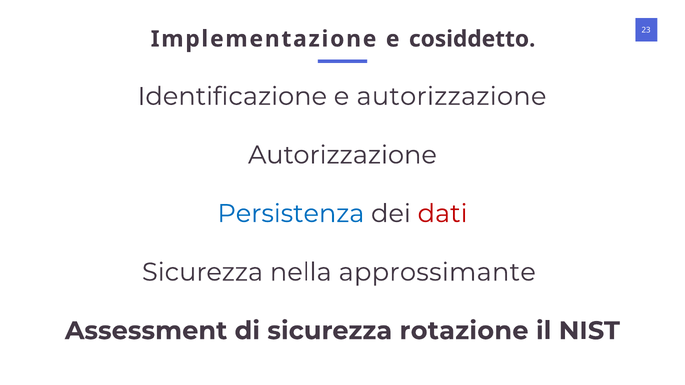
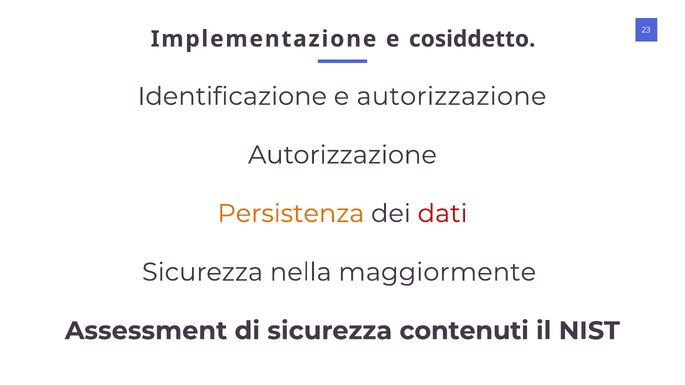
Persistenza colour: blue -> orange (291, 214)
approssimante: approssimante -> maggiormente (437, 272)
rotazione: rotazione -> contenuti (464, 331)
